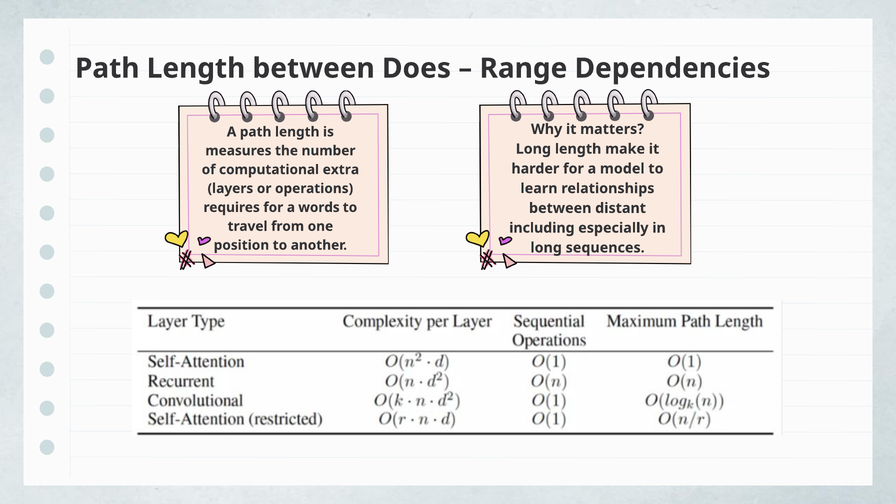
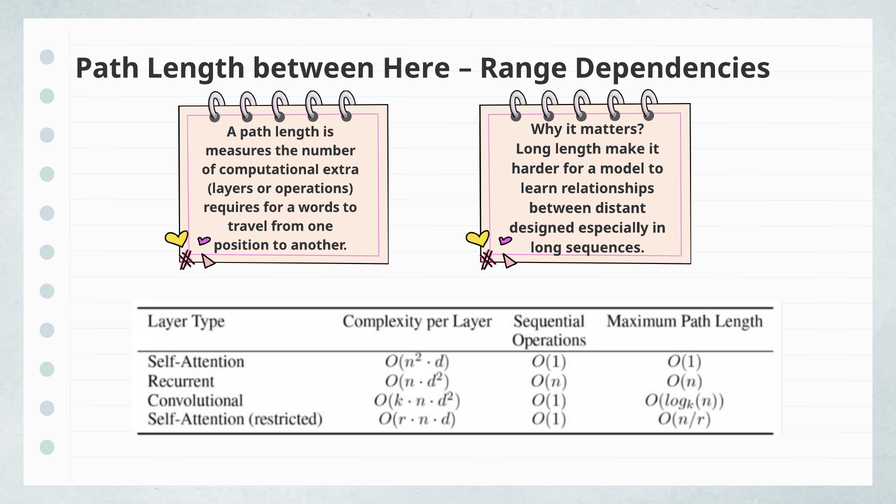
Does: Does -> Here (416, 68)
including: including -> designed (542, 228)
